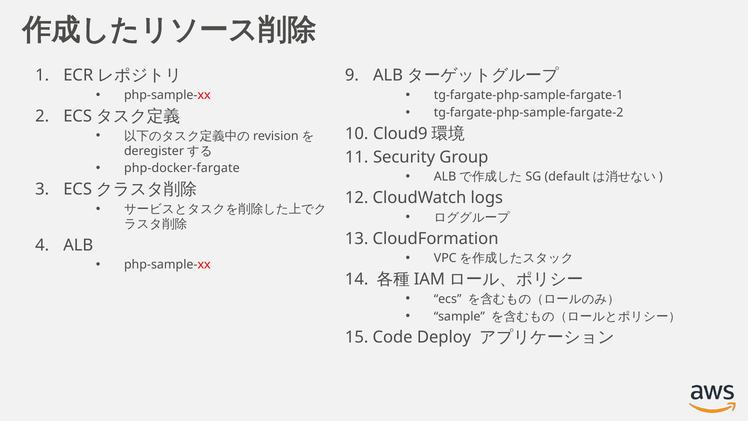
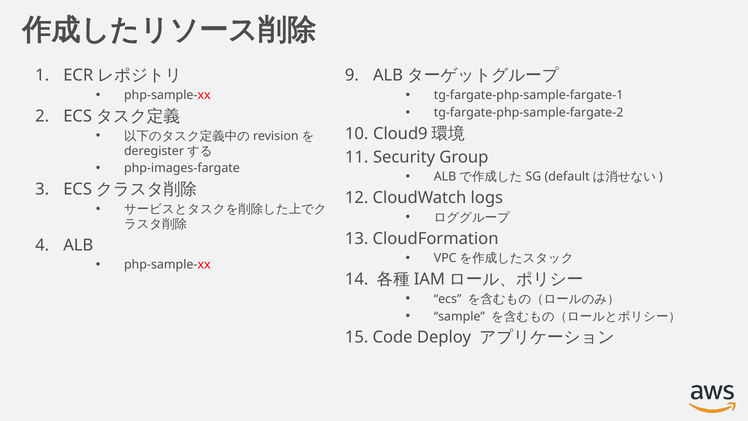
php-docker-fargate: php-docker-fargate -> php-images-fargate (182, 168)
